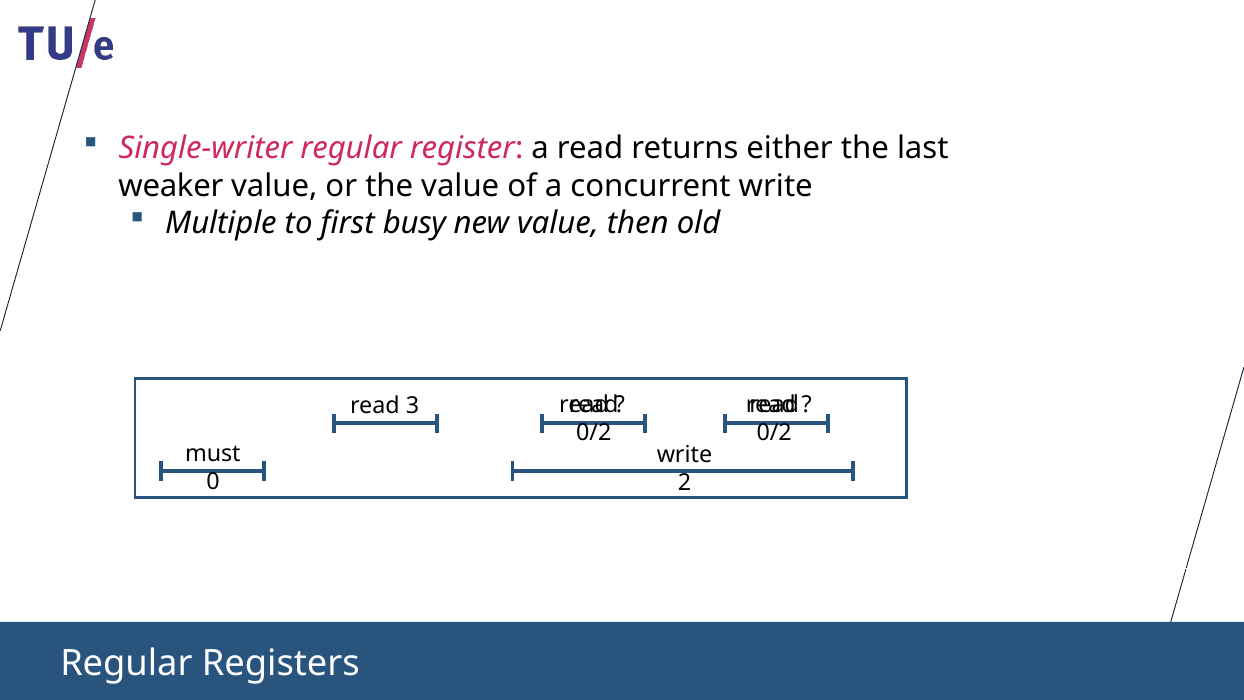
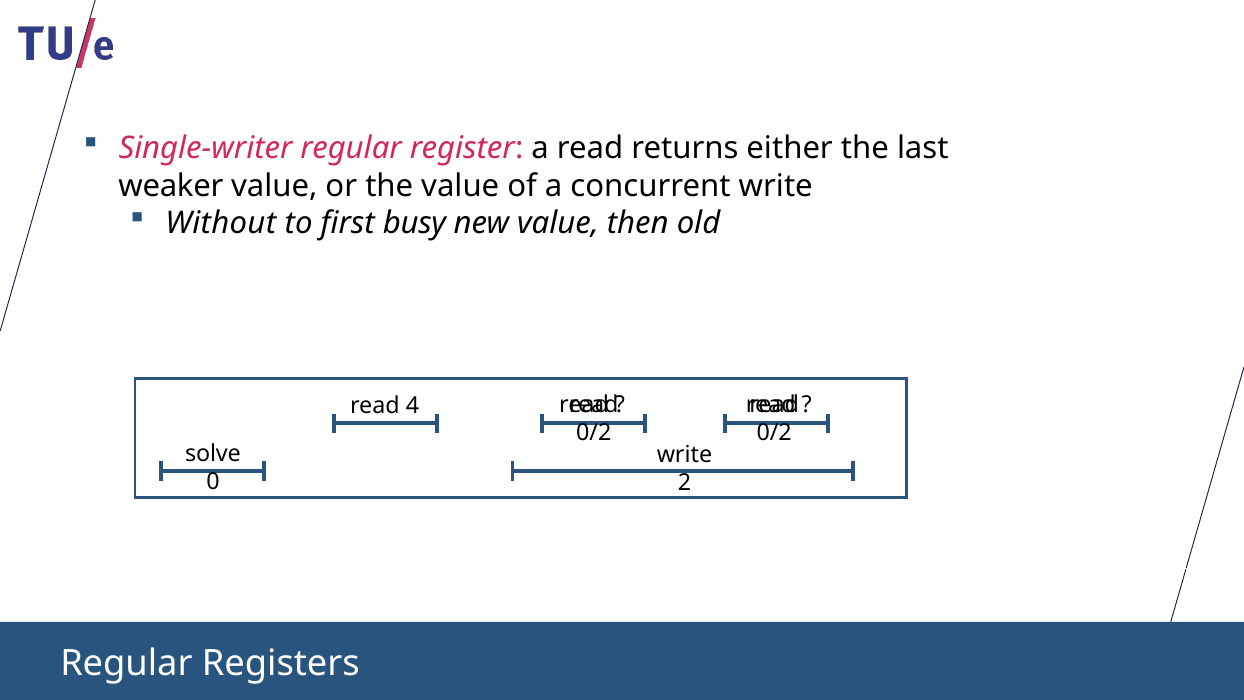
Multiple: Multiple -> Without (221, 223)
3: 3 -> 4 (412, 406)
must: must -> solve (213, 454)
